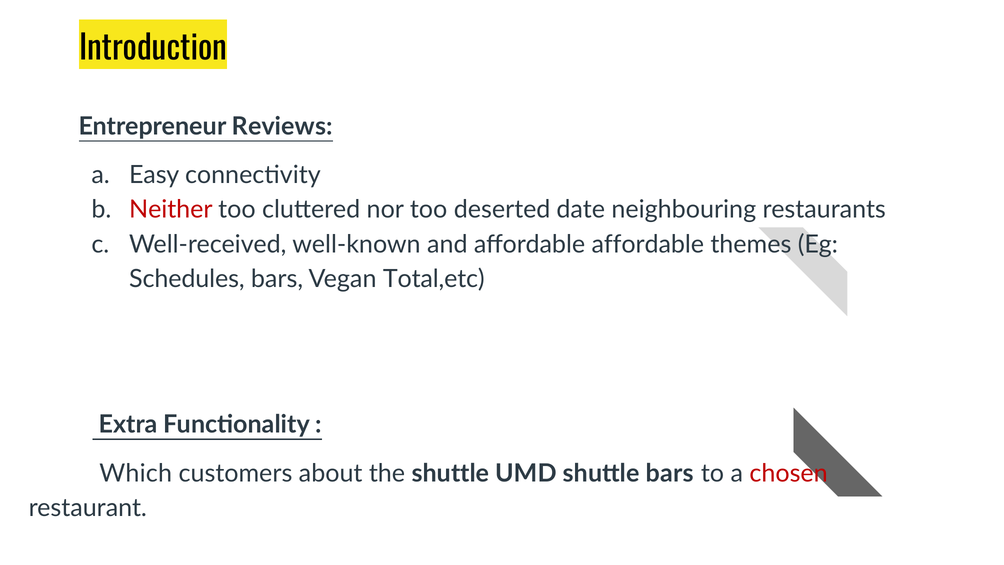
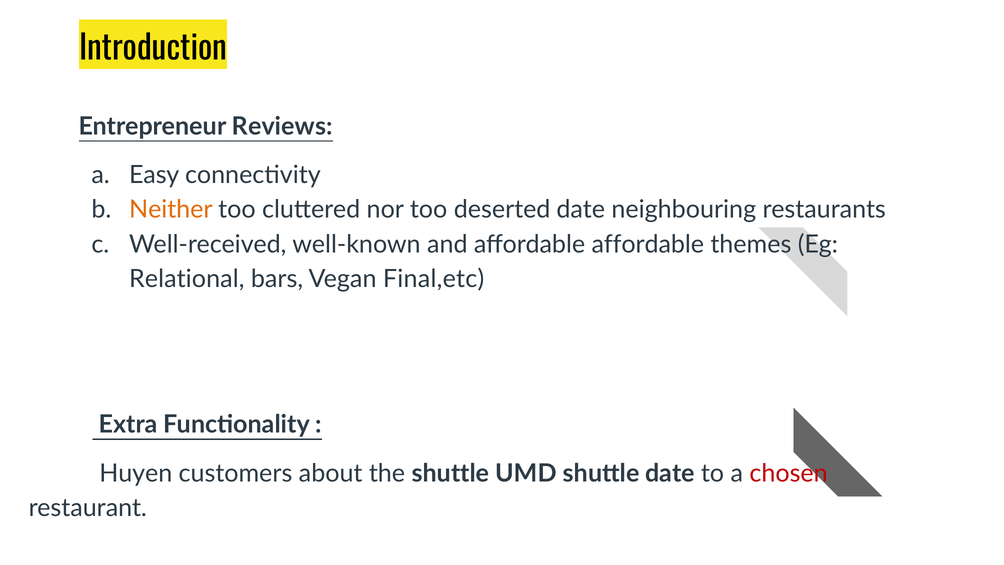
Neither colour: red -> orange (171, 210)
Schedules: Schedules -> Relational (187, 279)
Total,etc: Total,etc -> Final,etc (434, 279)
Which: Which -> Huyen (136, 473)
shuttle bars: bars -> date (670, 473)
